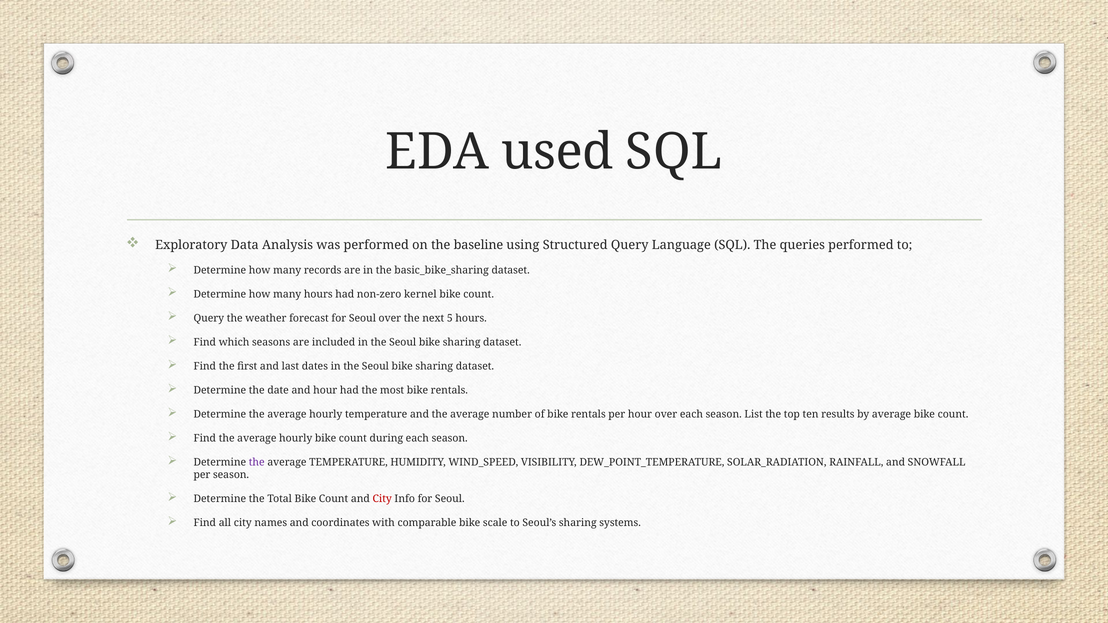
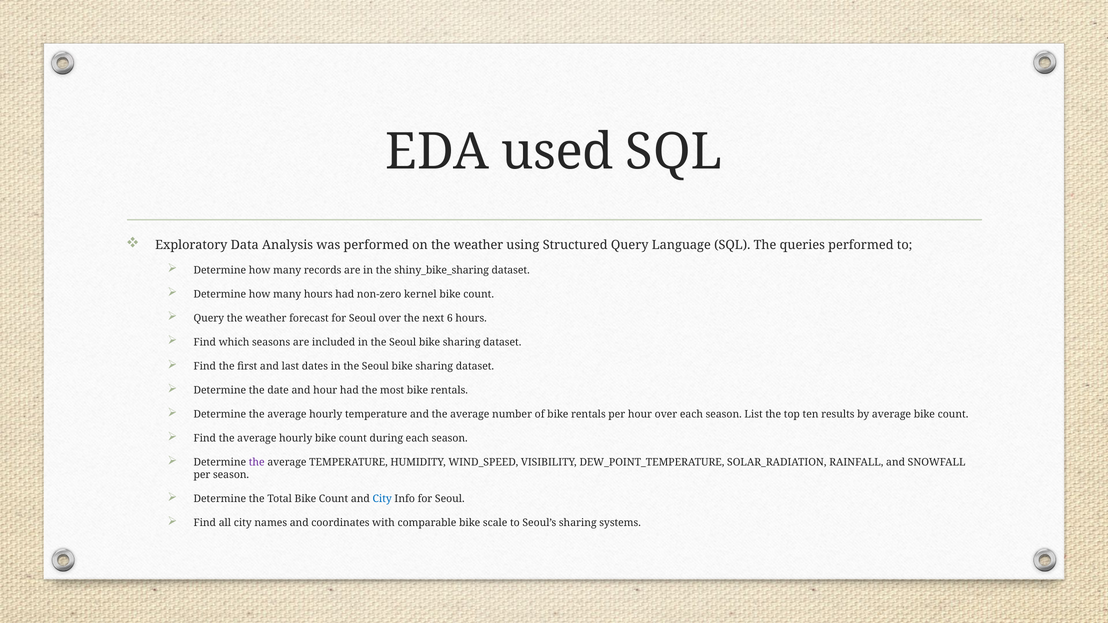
on the baseline: baseline -> weather (478, 245)
basic_bike_sharing: basic_bike_sharing -> shiny_bike_sharing (442, 270)
5: 5 -> 6 (450, 318)
City colour: red -> blue (382, 499)
